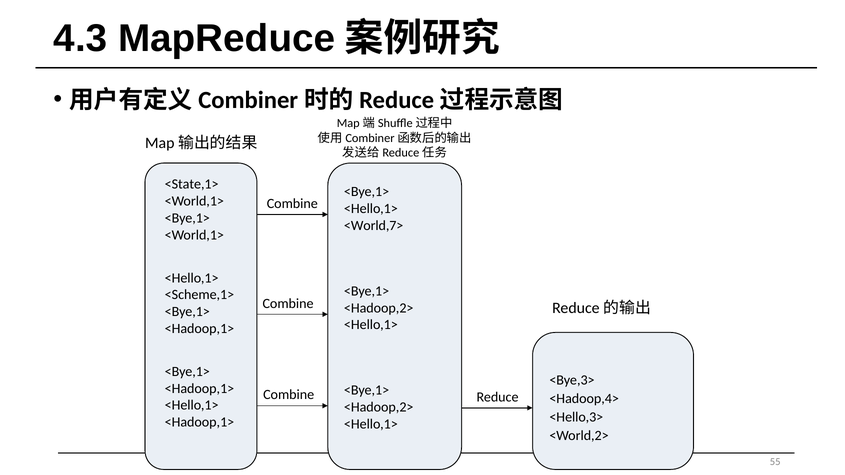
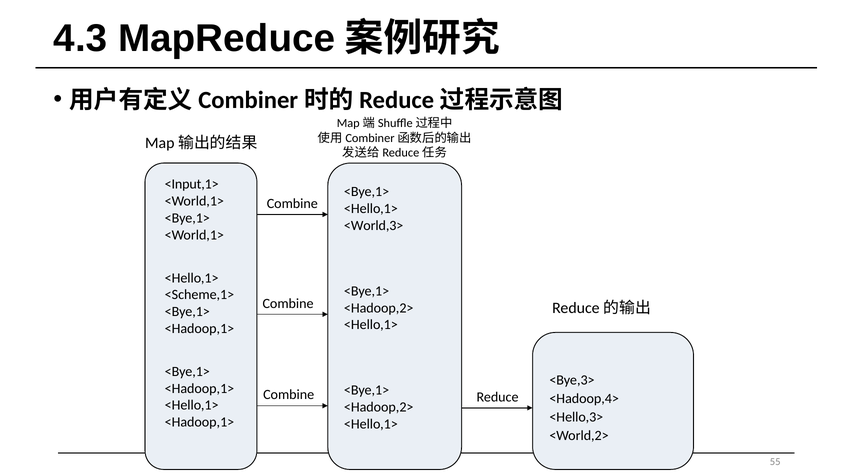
<State,1>: <State,1> -> <Input,1> (192, 184)
<World,7>: <World,7> -> <World,3> (374, 226)
